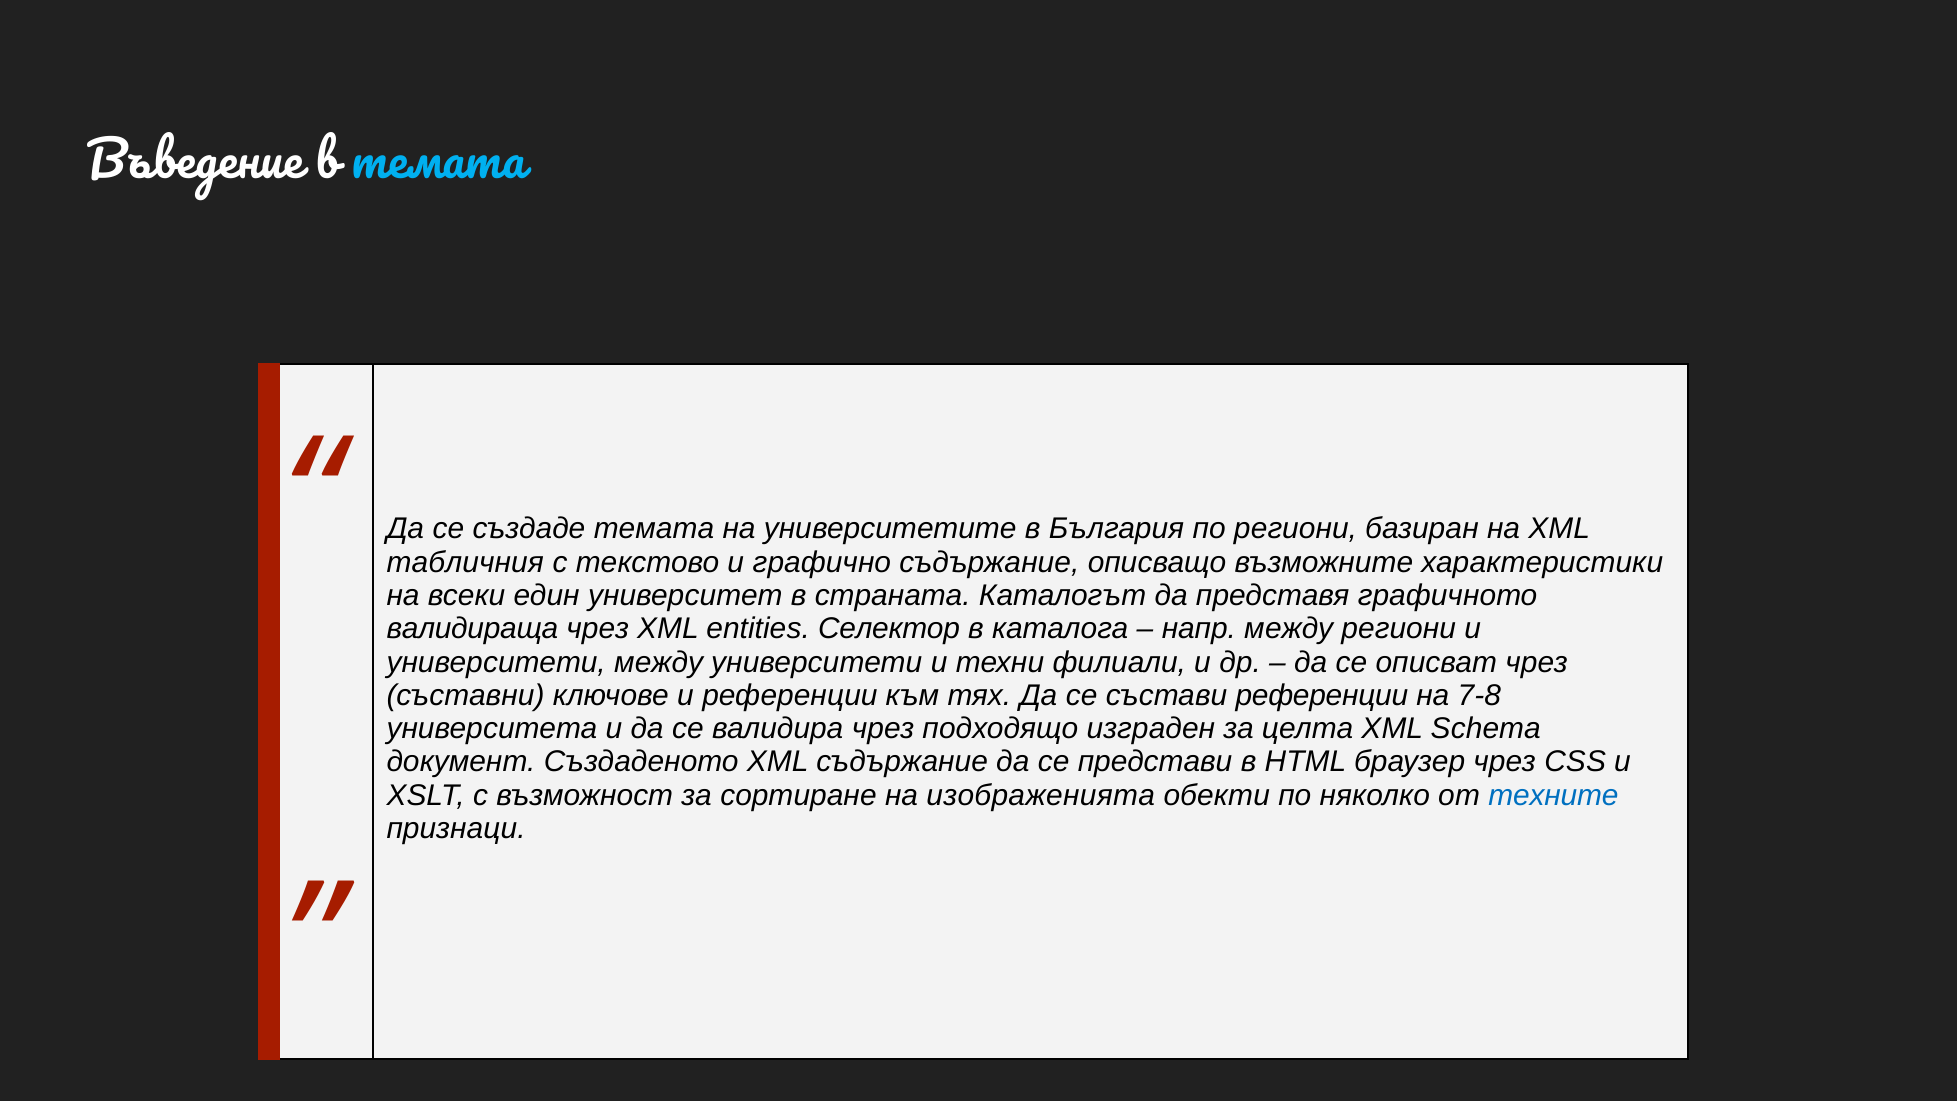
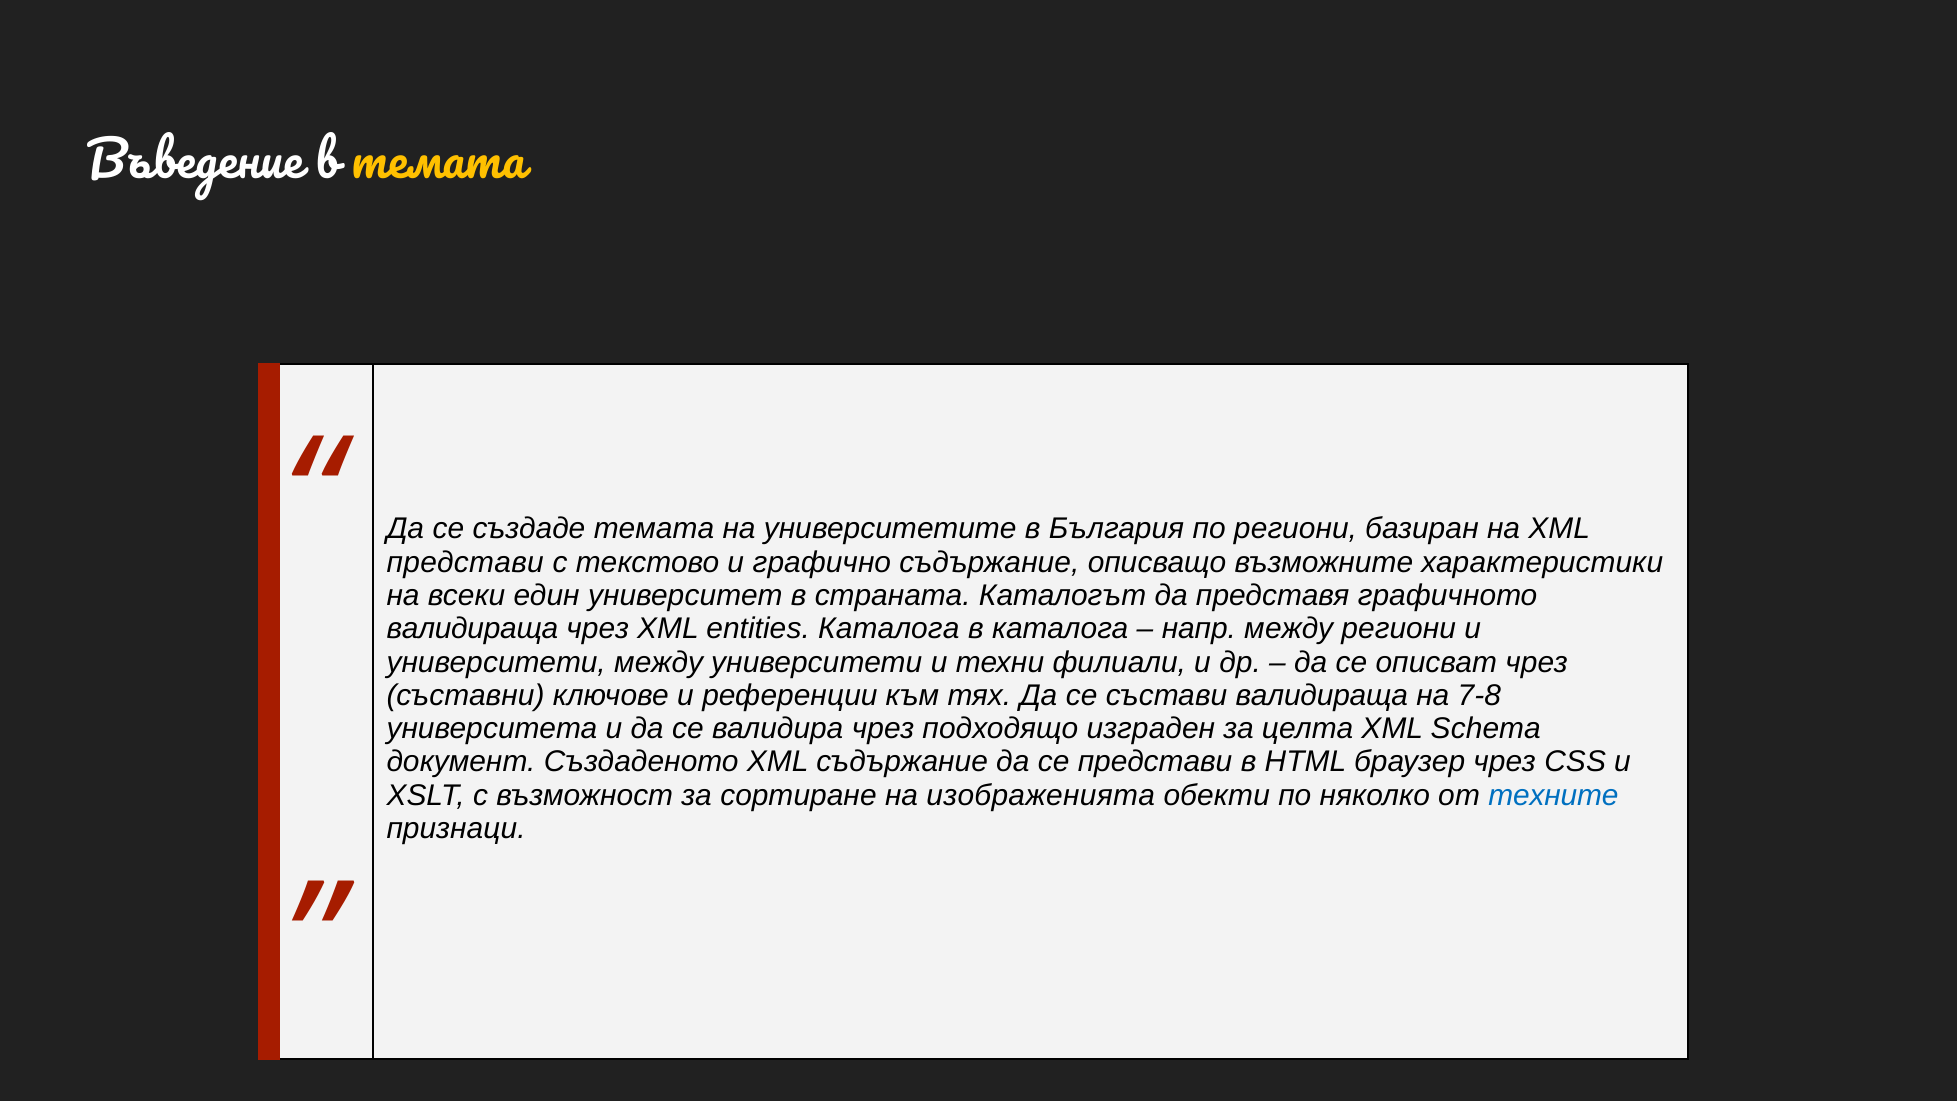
темата colour: light blue -> yellow (438, 162)
табличния: табличния -> представи (465, 562)
entities Селектор: Селектор -> Каталога (889, 629)
състави референции: референции -> валидираща (1322, 695)
